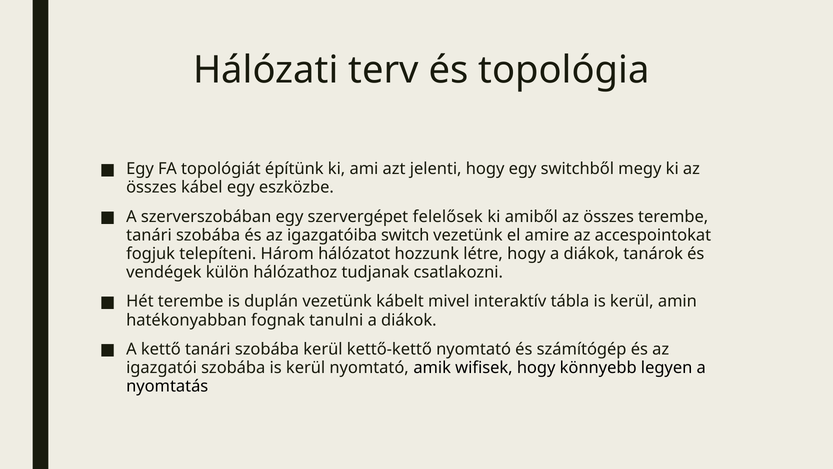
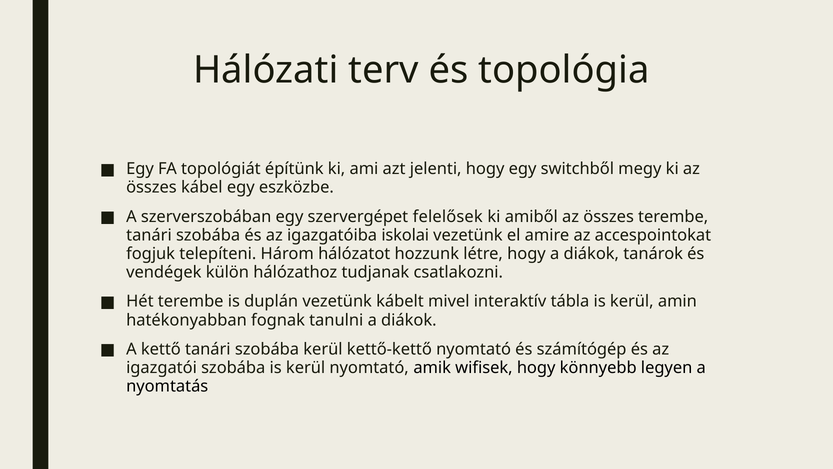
switch: switch -> iskolai (405, 235)
